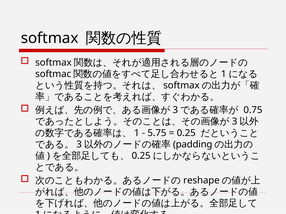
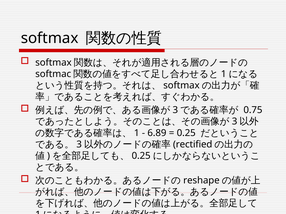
5.75: 5.75 -> 6.89 (157, 133)
padding: padding -> rectified (193, 145)
